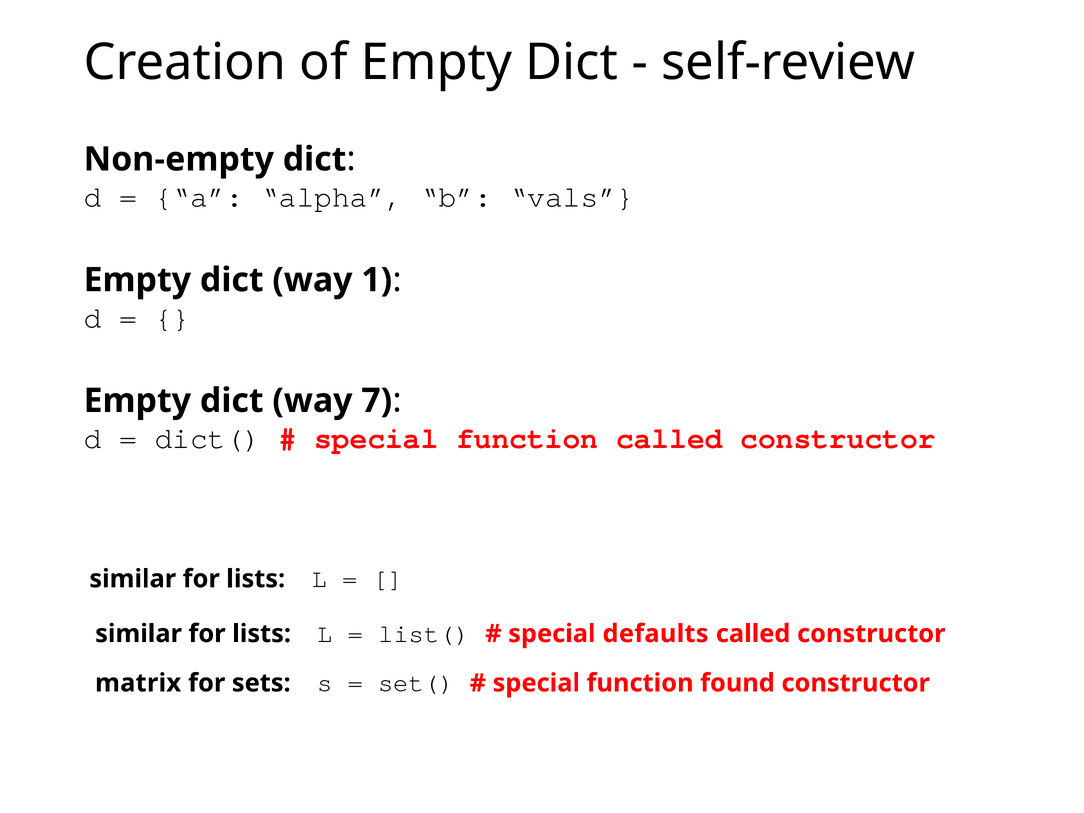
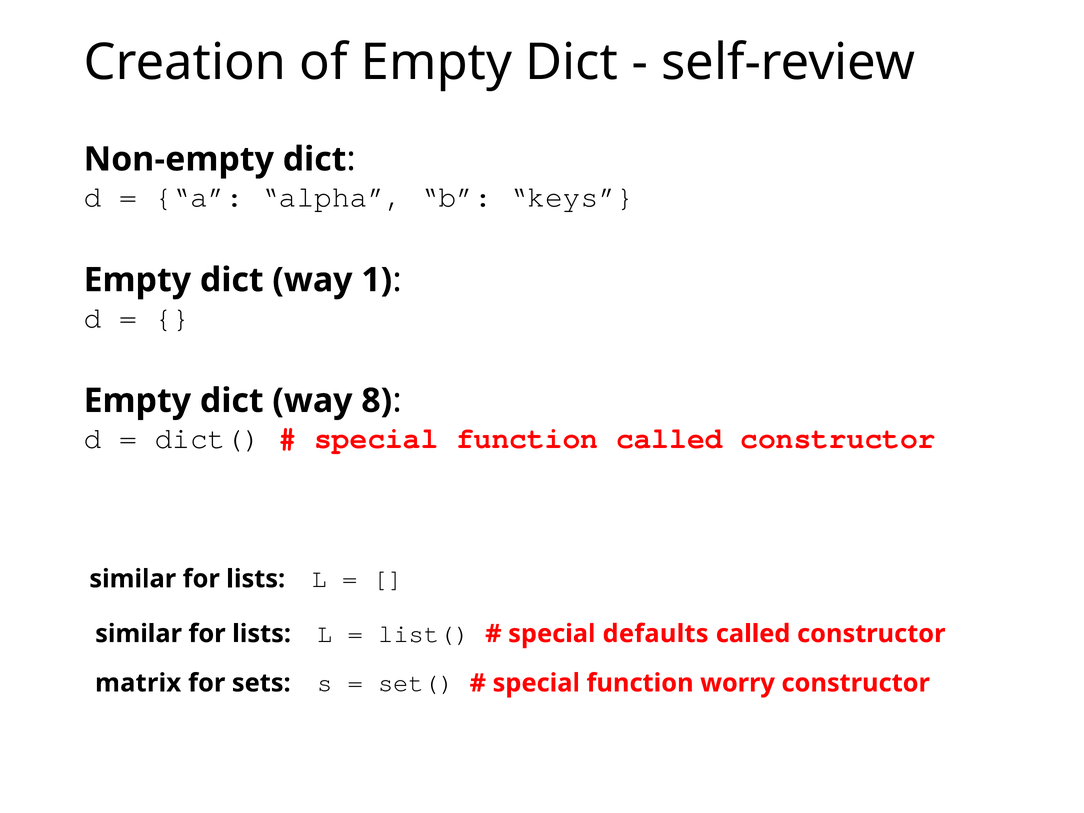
vals: vals -> keys (572, 197)
7: 7 -> 8 (377, 401)
found: found -> worry (738, 683)
